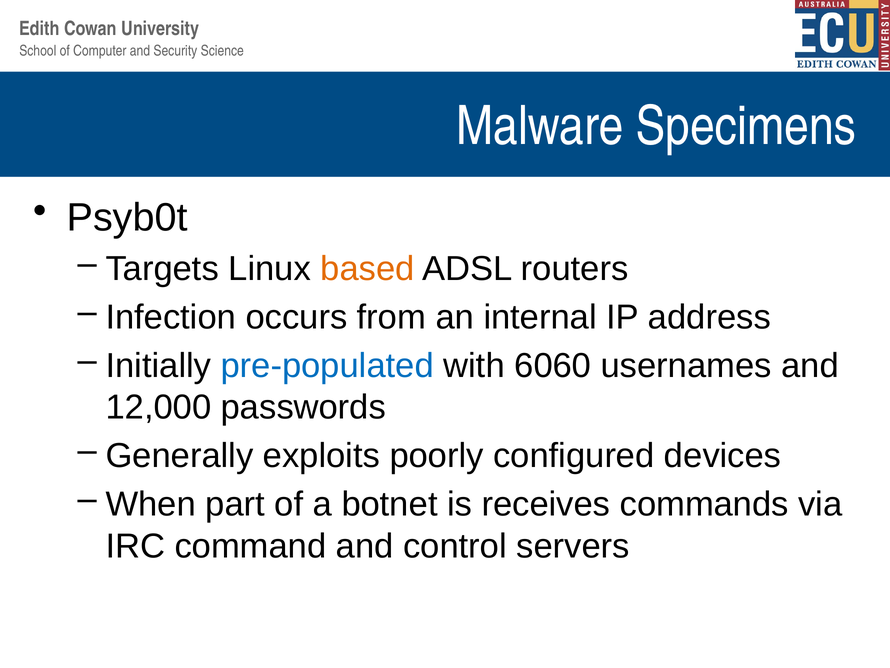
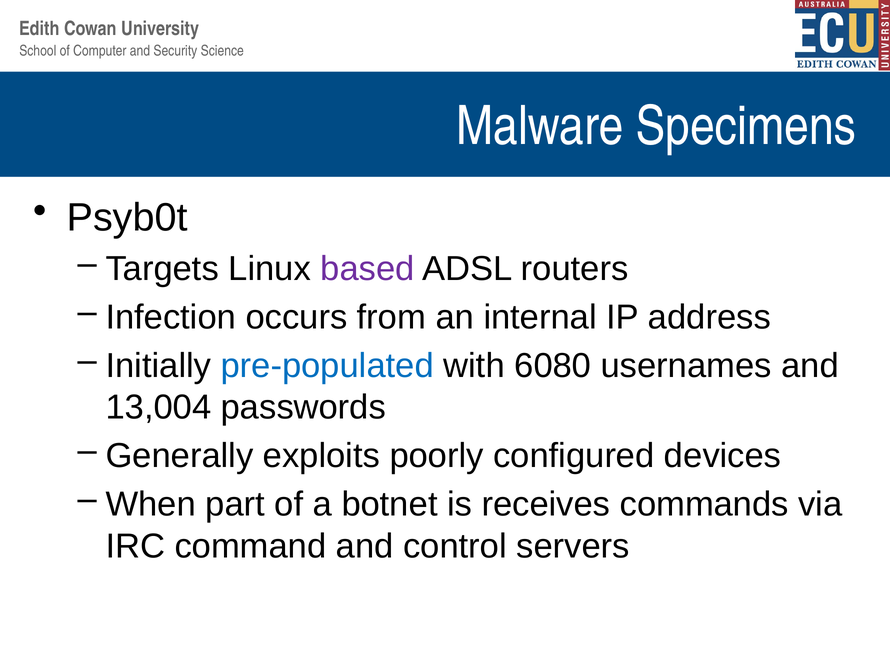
based colour: orange -> purple (368, 269)
6060: 6060 -> 6080 (553, 366)
12,000: 12,000 -> 13,004 (158, 407)
